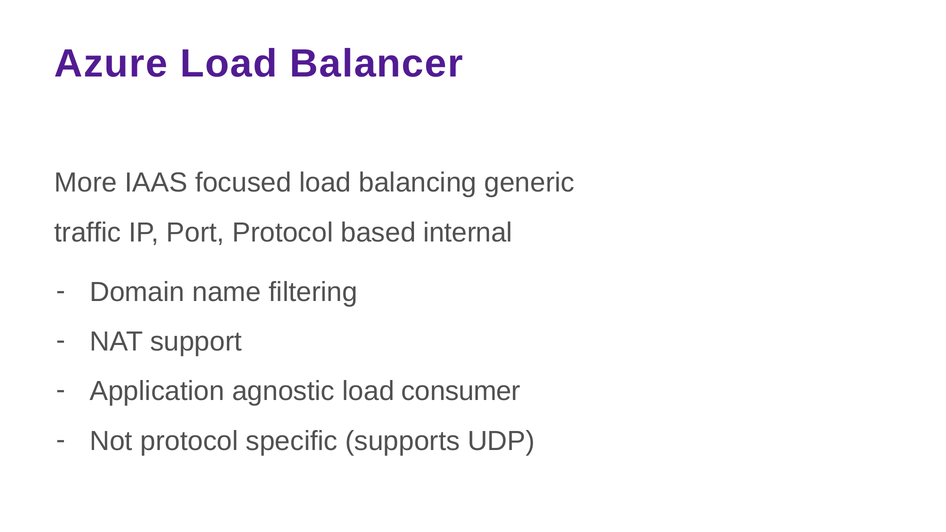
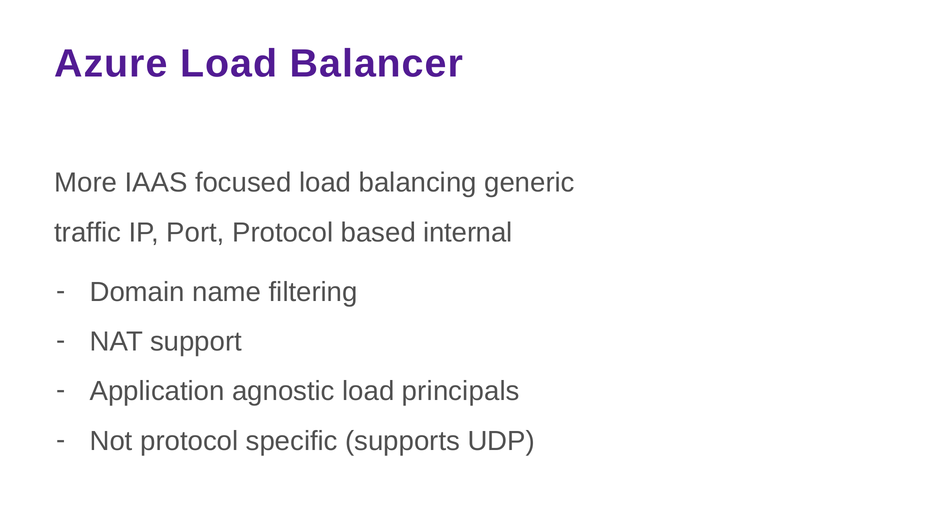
consumer: consumer -> principals (461, 391)
